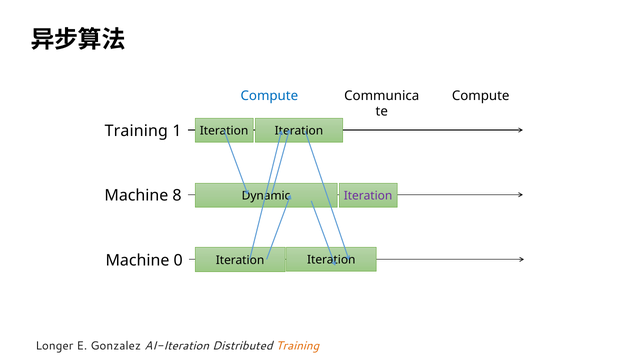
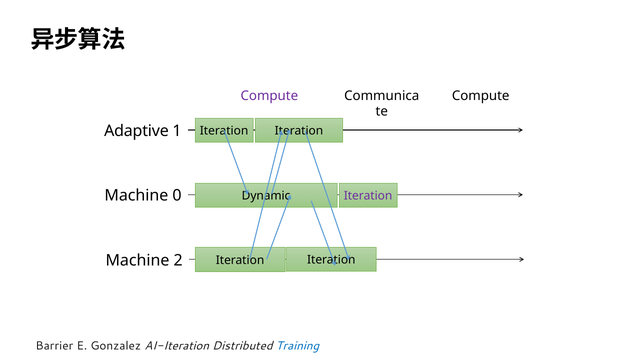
Compute colour: blue -> purple (269, 96)
Training: Training -> Adaptive (136, 131)
8: 8 -> 0 (177, 196)
0: 0 -> 2 (178, 260)
Longer: Longer -> Barrier (54, 346)
Training colour: orange -> blue (298, 346)
